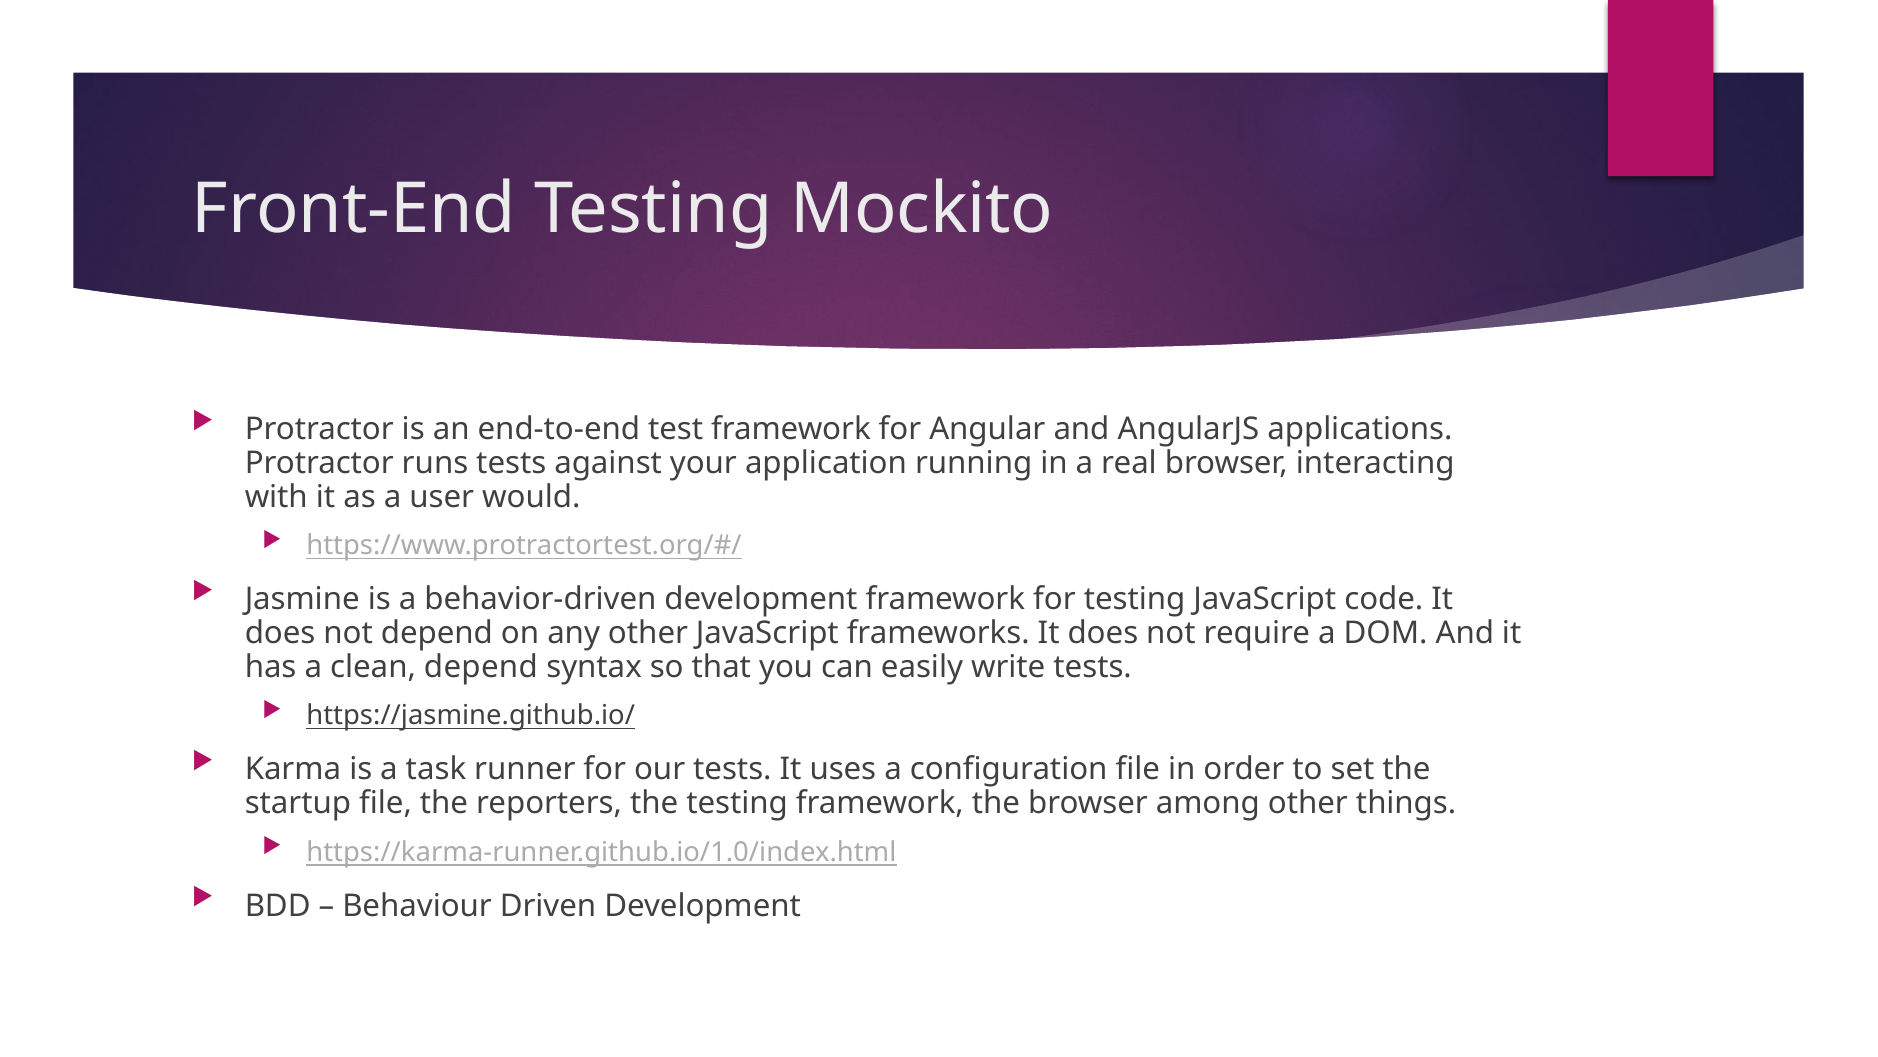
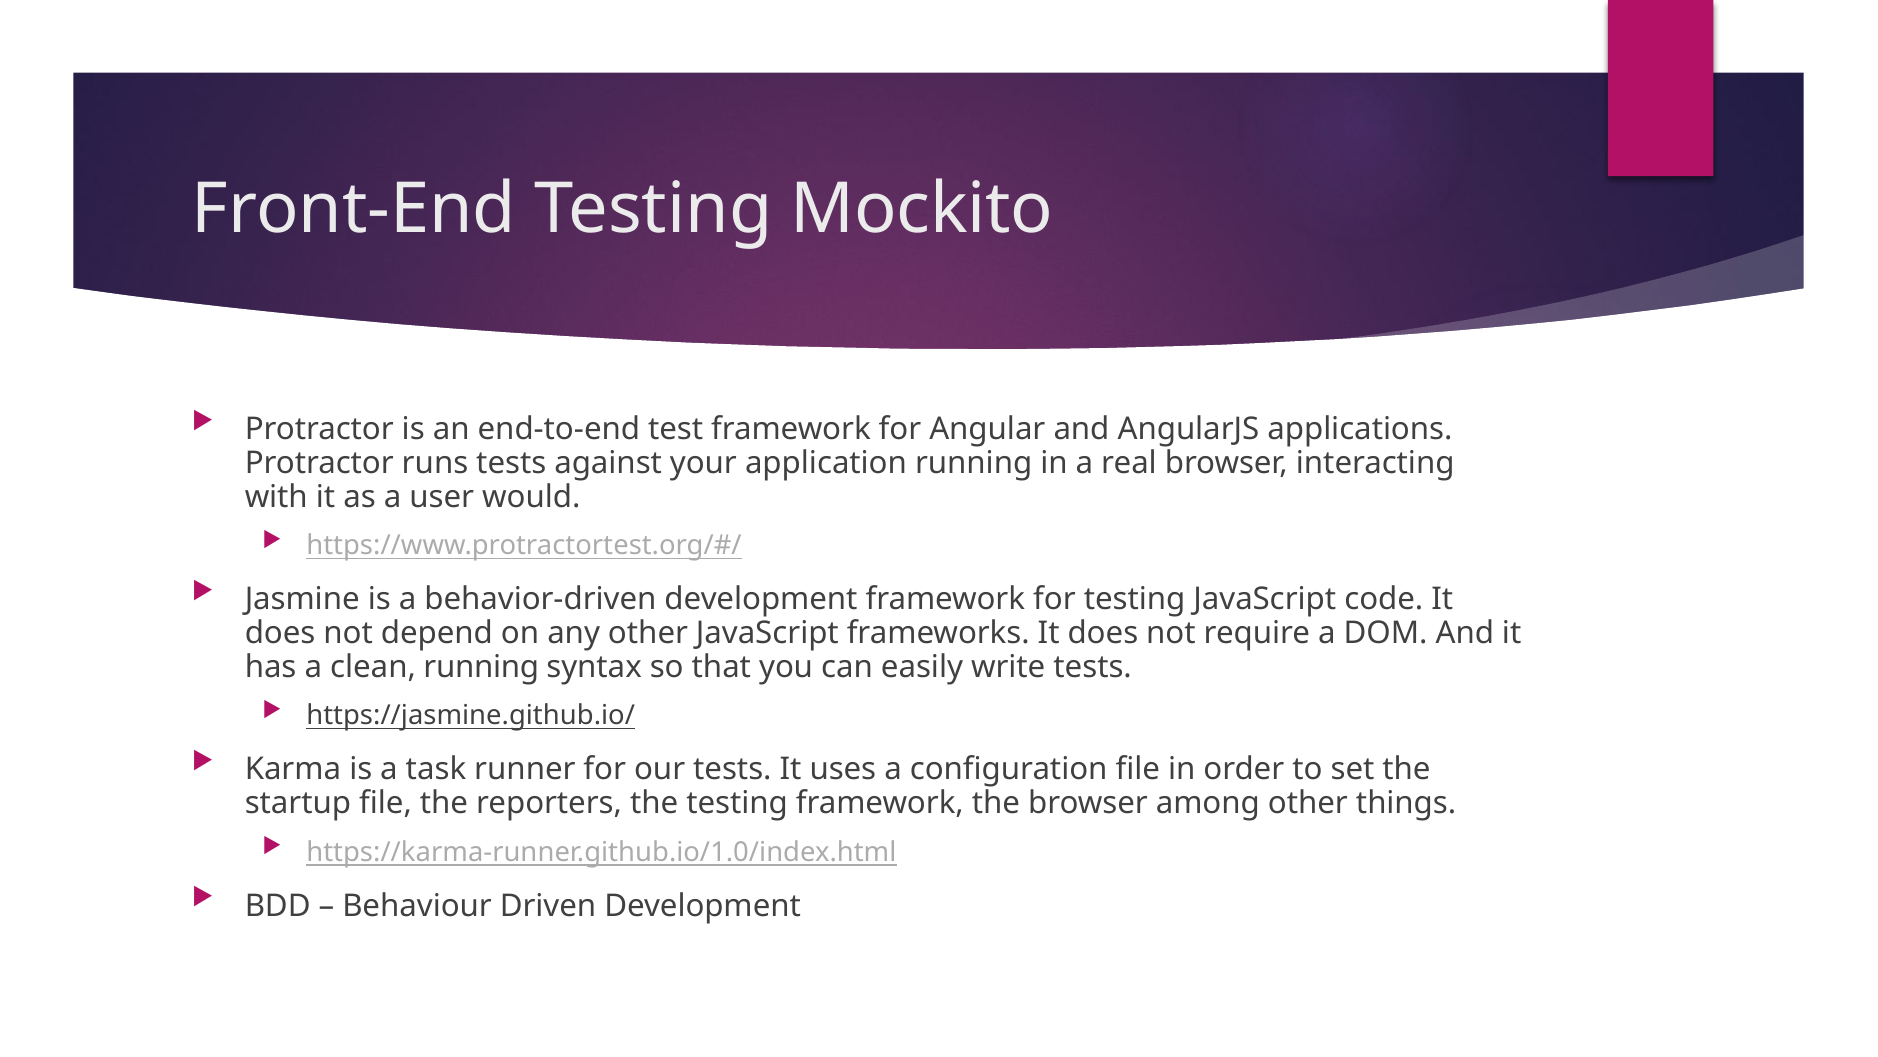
clean depend: depend -> running (481, 667)
